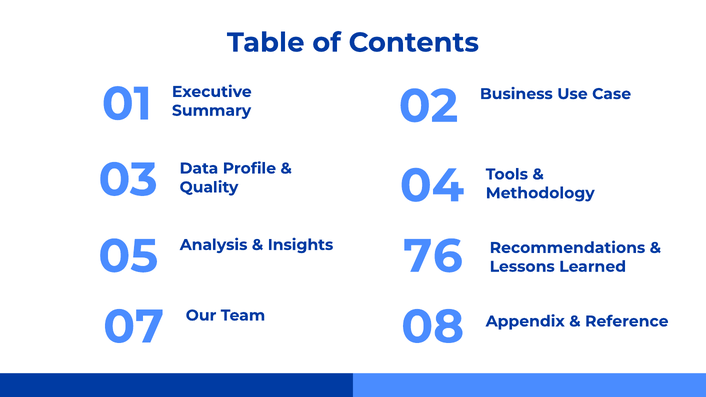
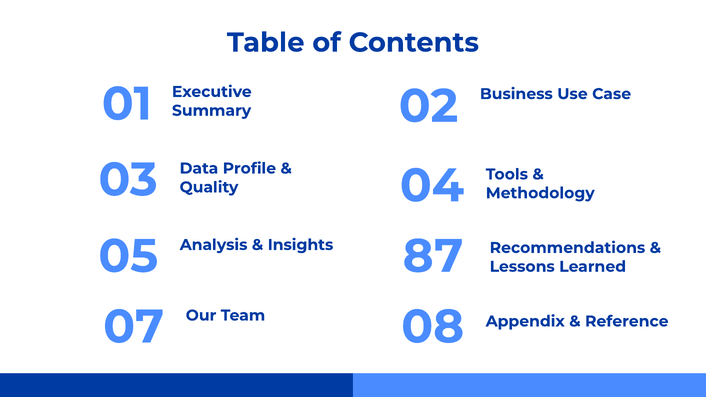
76: 76 -> 87 (433, 256)
